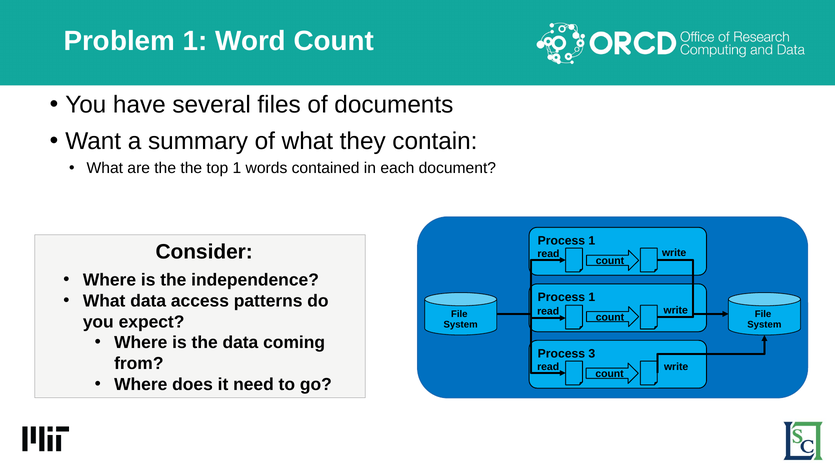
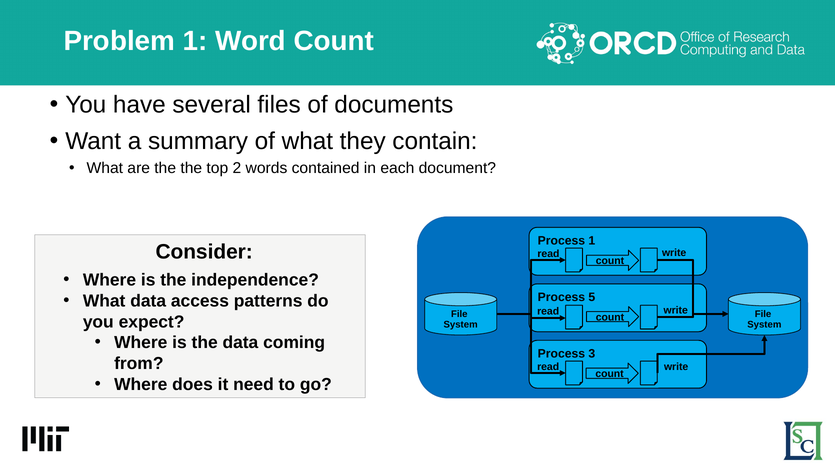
top 1: 1 -> 2 (237, 168)
1: 1 -> 5 (592, 298)
